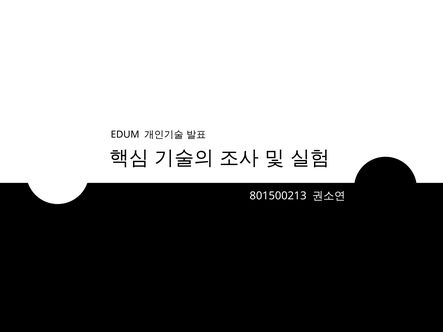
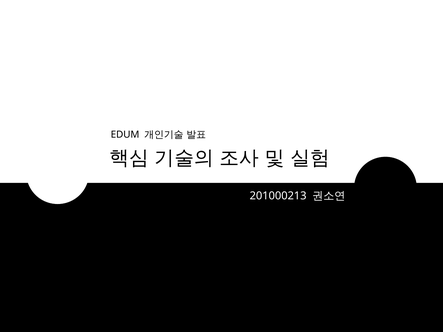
801500213: 801500213 -> 201000213 (278, 196)
